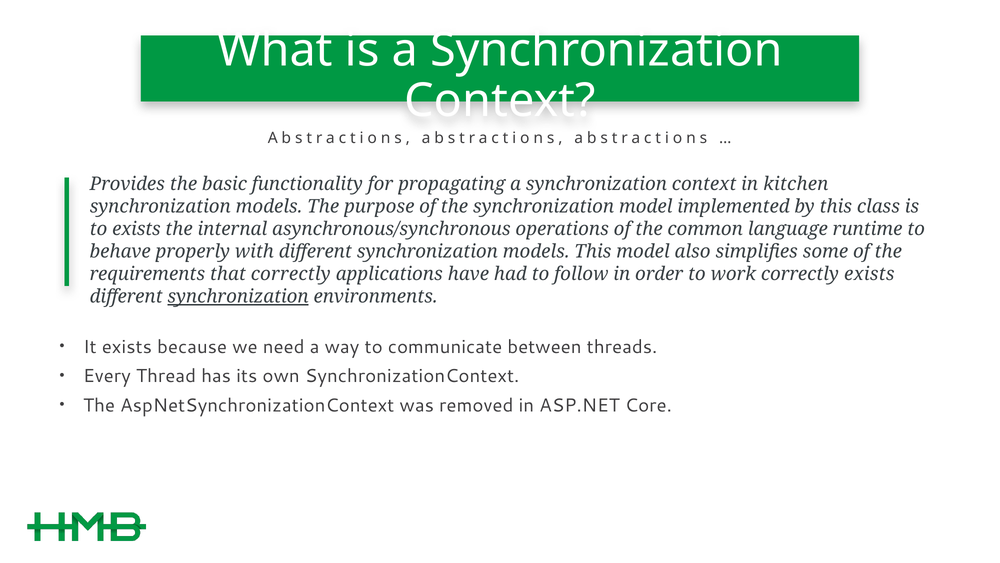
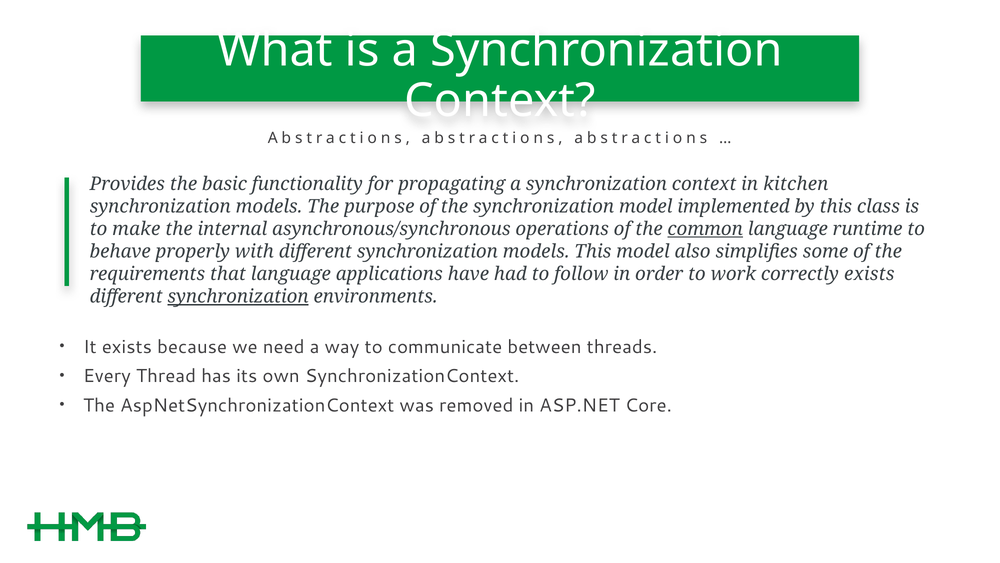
to exists: exists -> make (136, 229)
common underline: none -> present (705, 229)
that correctly: correctly -> language (291, 274)
